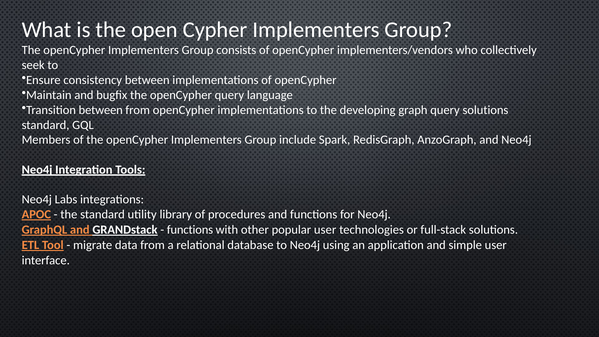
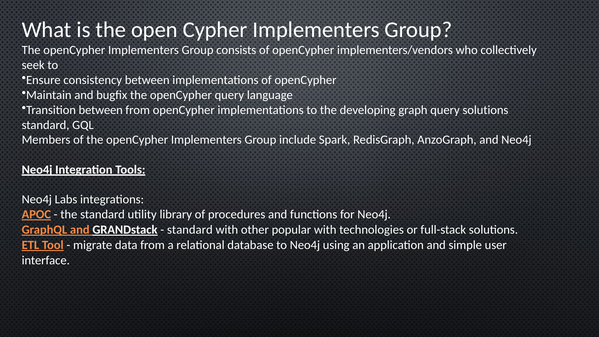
functions: functions -> standard (190, 230)
popular user: user -> with (325, 230)
